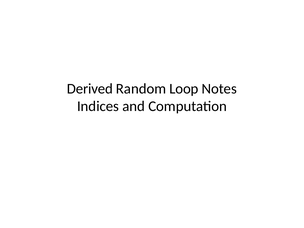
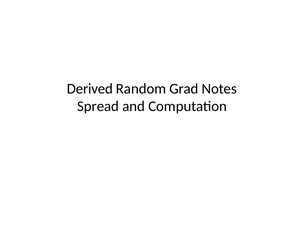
Loop: Loop -> Grad (184, 89)
Indices: Indices -> Spread (98, 106)
